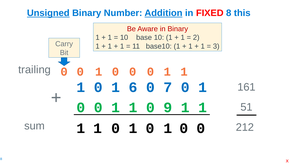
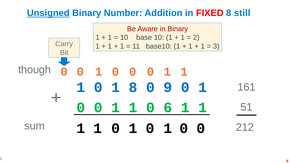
Addition underline: present -> none (163, 13)
this: this -> still (242, 13)
trailing: trailing -> though (35, 70)
1 6: 6 -> 8 (133, 87)
7: 7 -> 9 (168, 87)
9: 9 -> 6 (168, 108)
